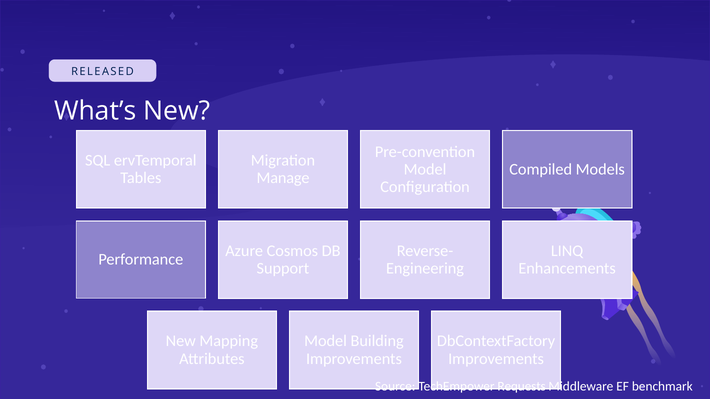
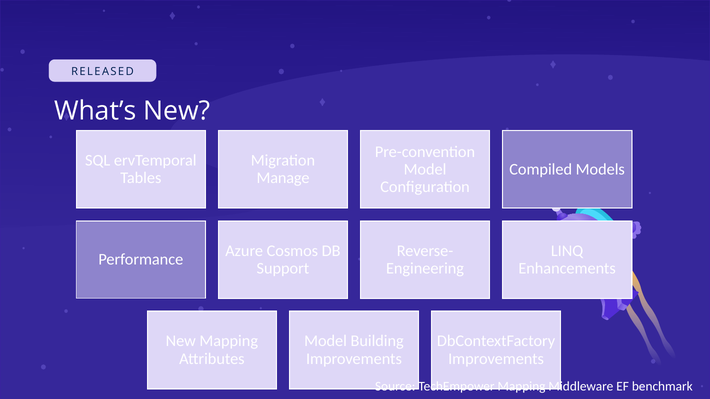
TechEmpower Requests: Requests -> Mapping (522, 387)
